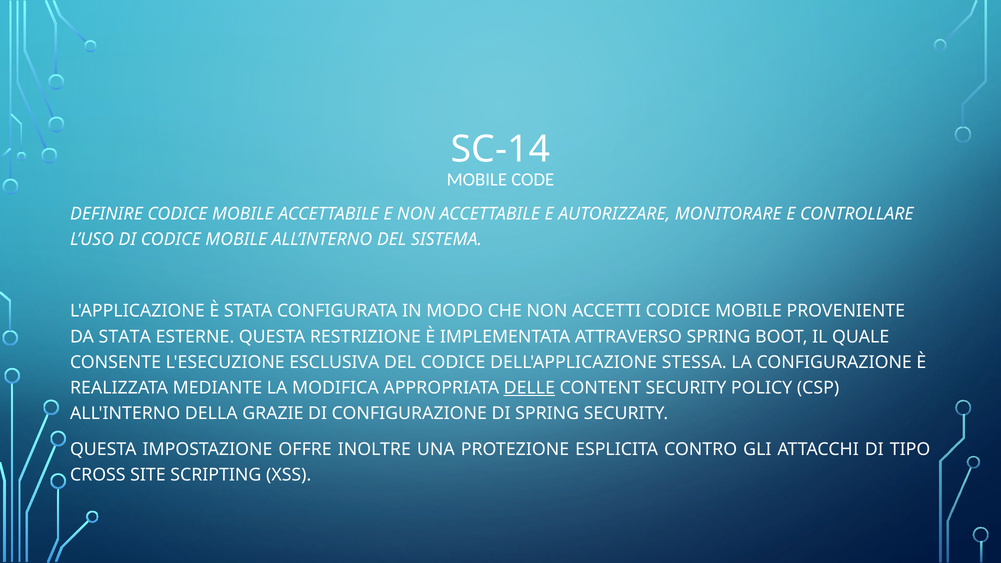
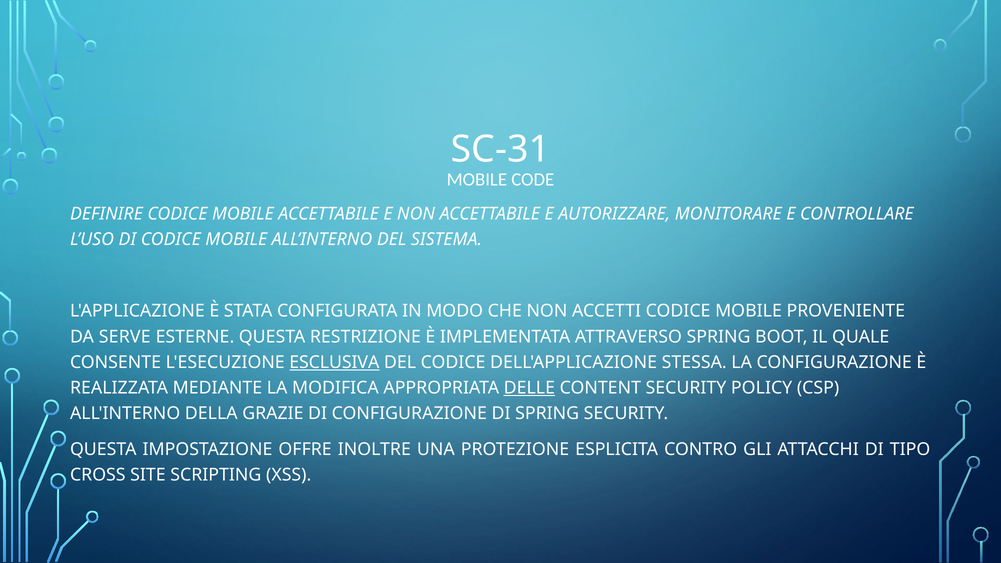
SC-14: SC-14 -> SC-31 (500, 149)
DA STATA: STATA -> SERVE (125, 337)
ESCLUSIVA underline: none -> present (334, 362)
